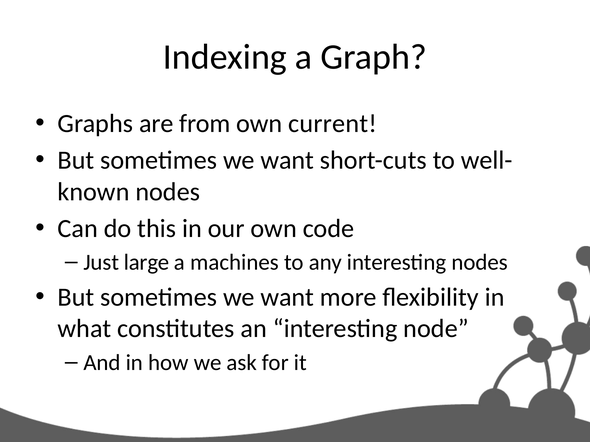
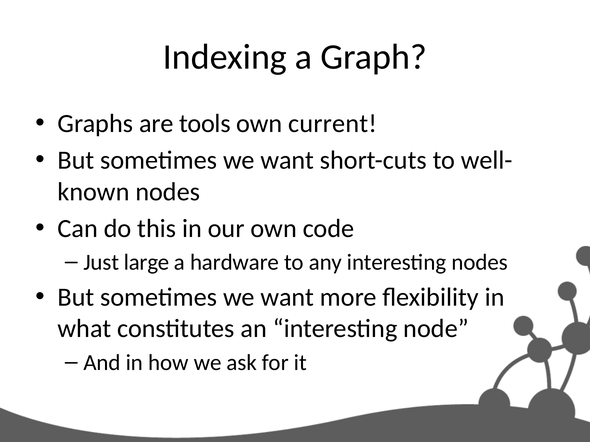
from: from -> tools (205, 124)
machines: machines -> hardware (235, 263)
